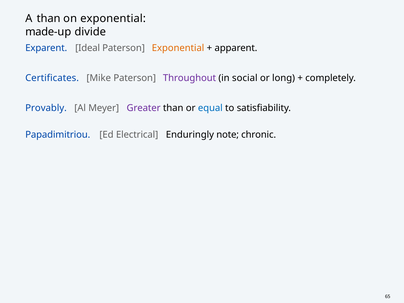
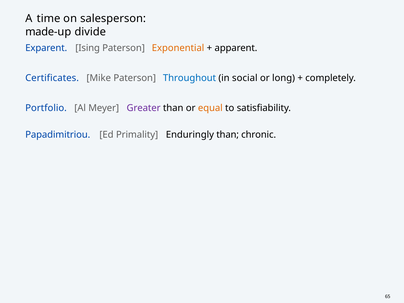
A than: than -> time (49, 18)
on exponential: exponential -> salesperson (113, 18)
Ideal: Ideal -> Ising (88, 48)
Throughout colour: purple -> blue (189, 78)
Provably: Provably -> Portfolio (46, 108)
equal colour: blue -> orange (210, 108)
Electrical: Electrical -> Primality (137, 135)
Enduringly note: note -> than (228, 135)
